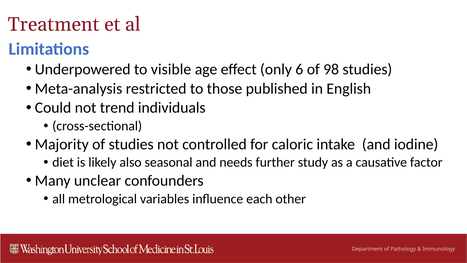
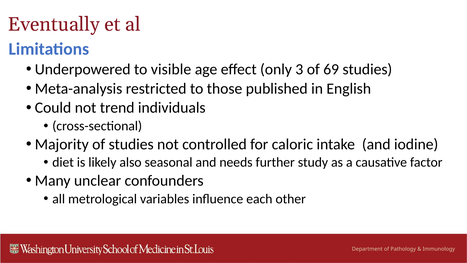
Treatment: Treatment -> Eventually (54, 24)
6: 6 -> 3 (299, 69)
98: 98 -> 69 (331, 69)
